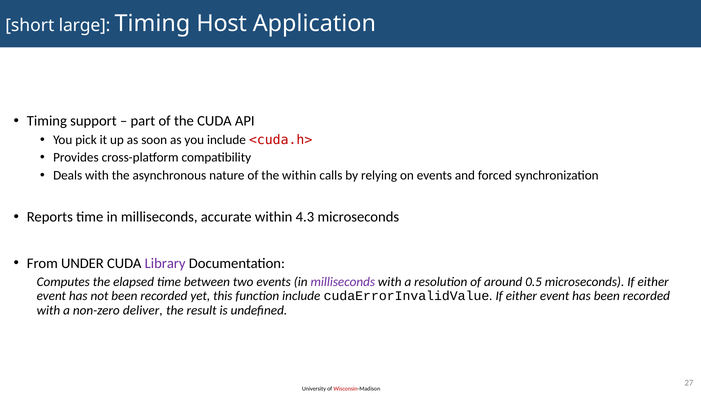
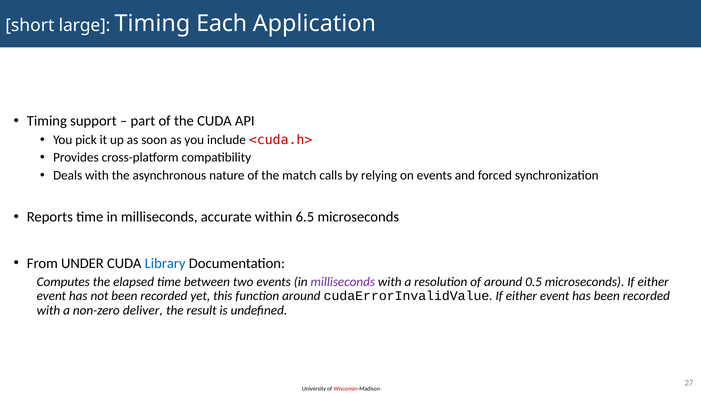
Host: Host -> Each (222, 24)
the within: within -> match (299, 176)
4.3: 4.3 -> 6.5 (305, 217)
Library colour: purple -> blue (165, 263)
function include: include -> around (301, 296)
